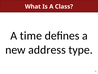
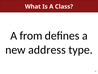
time: time -> from (31, 35)
